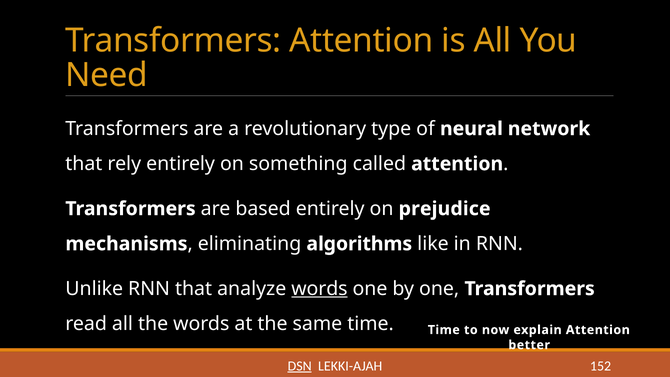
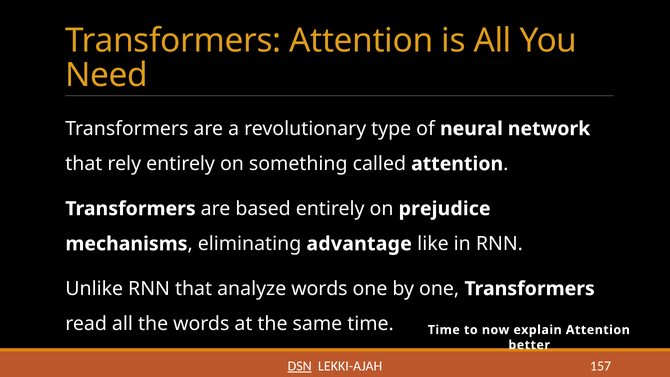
algorithms: algorithms -> advantage (359, 244)
words underline: present -> none (319, 289)
152: 152 -> 157 (601, 366)
